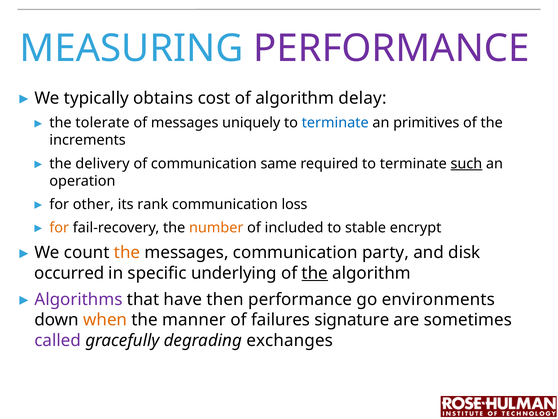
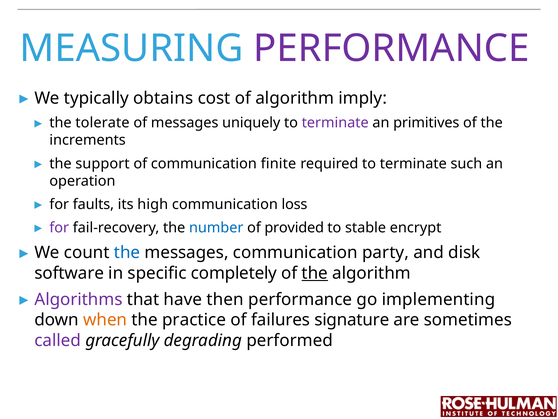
delay: delay -> imply (363, 98)
terminate colour: blue -> purple (335, 123)
delivery: delivery -> support (102, 163)
same: same -> finite (278, 163)
such underline: present -> none (466, 163)
other: other -> faults (93, 204)
rank: rank -> high (153, 204)
for colour: orange -> purple (59, 227)
number colour: orange -> blue (216, 227)
included: included -> provided (294, 227)
the colour: orange -> blue (127, 252)
occurred: occurred -> software (69, 273)
underlying: underlying -> completely (234, 273)
environments: environments -> implementing (438, 299)
manner: manner -> practice (194, 320)
exchanges: exchanges -> performed (290, 340)
